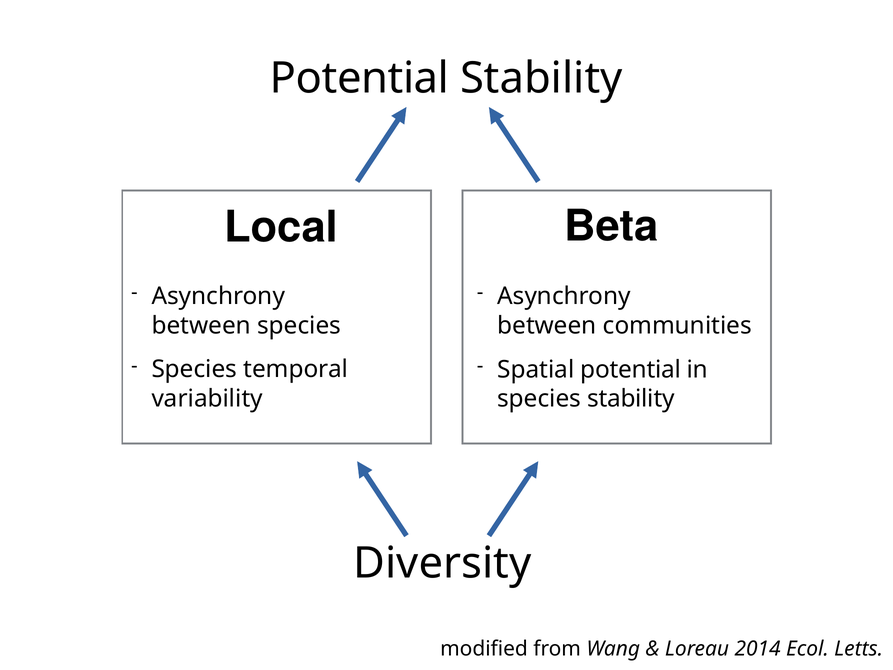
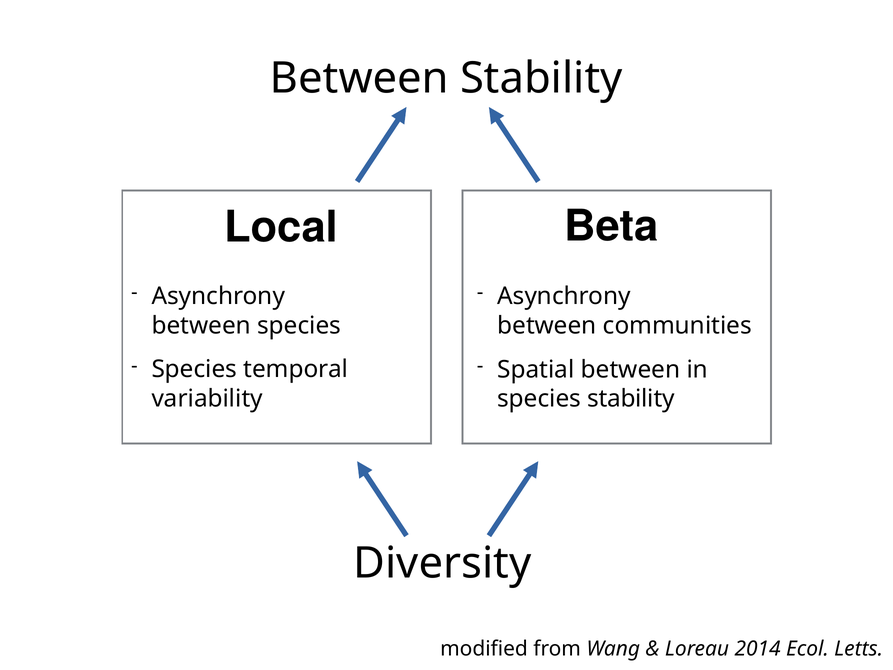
Potential: Potential -> Between (359, 78)
Spatial potential: potential -> between (630, 369)
